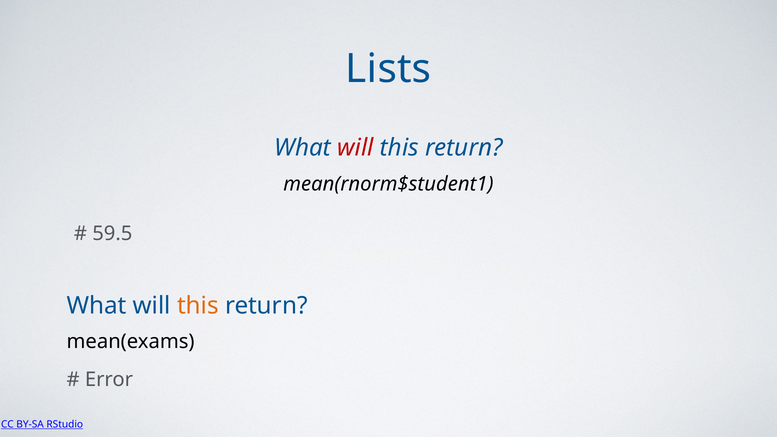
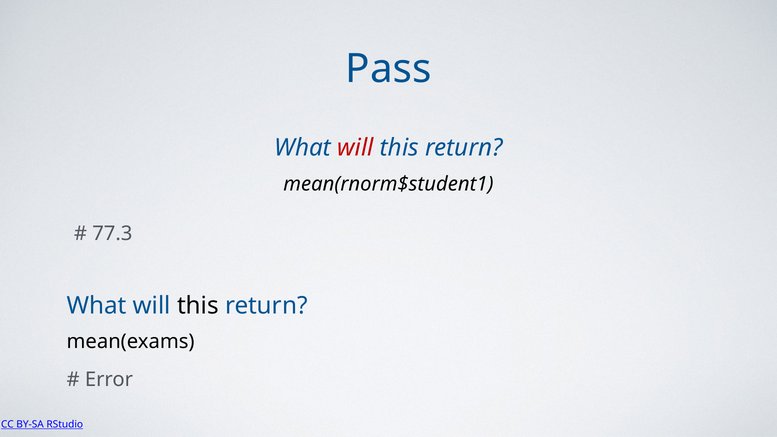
Lists: Lists -> Pass (389, 69)
59.5: 59.5 -> 77.3 (112, 234)
this colour: orange -> black (198, 306)
